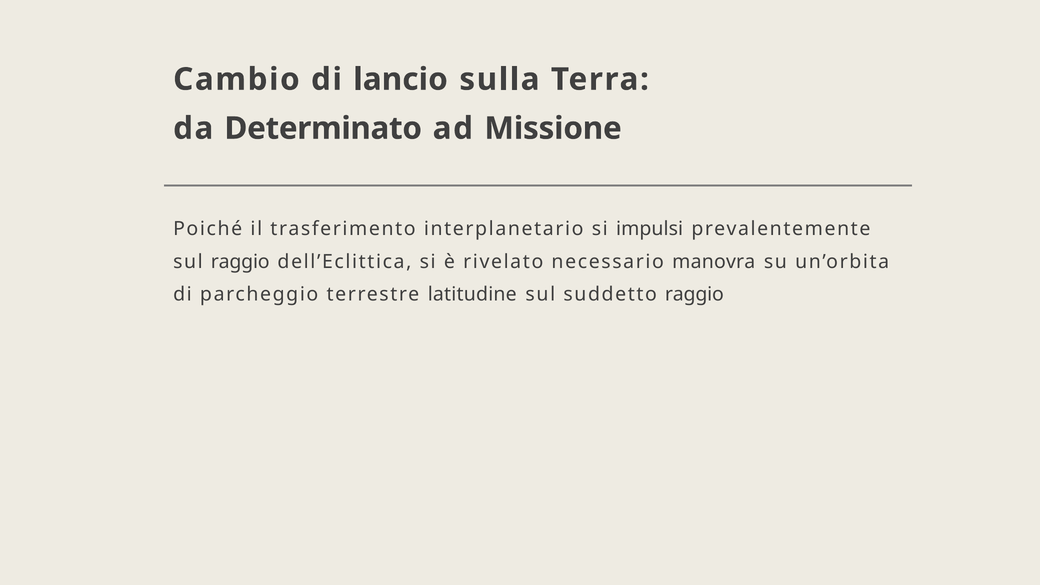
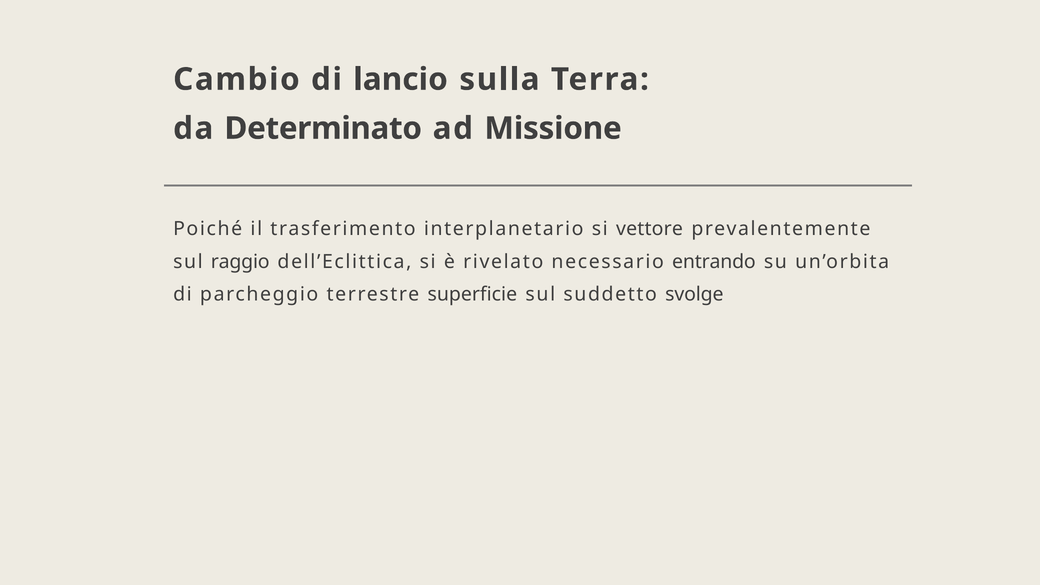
impulsi: impulsi -> vettore (650, 229)
manovra: manovra -> entrando (714, 262)
latitudine: latitudine -> superficie (472, 294)
suddetto raggio: raggio -> svolge (694, 294)
